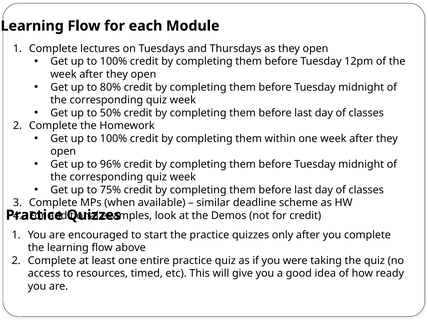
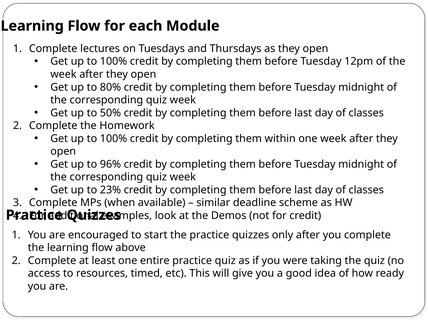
75%: 75% -> 23% (110, 190)
